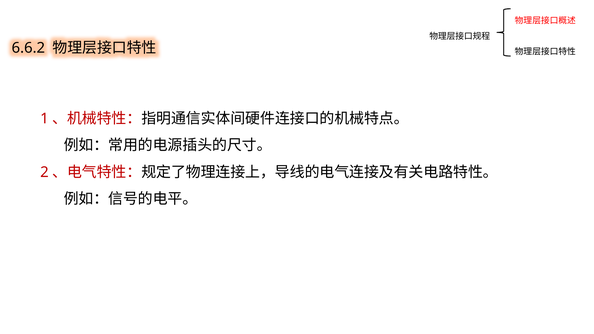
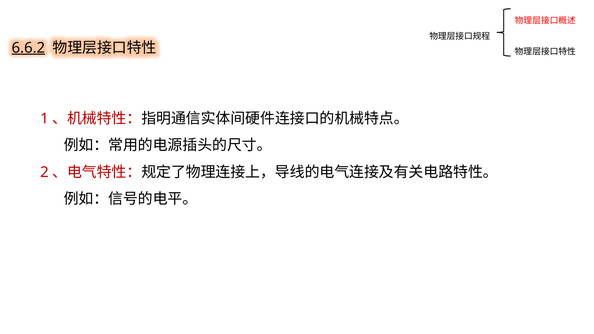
6.6.2 underline: none -> present (28, 48)
